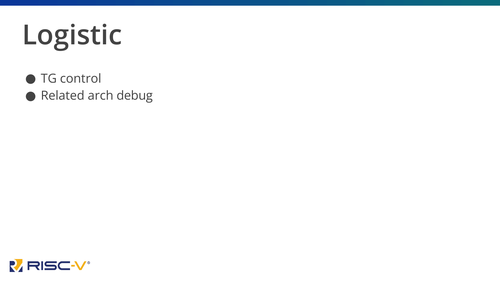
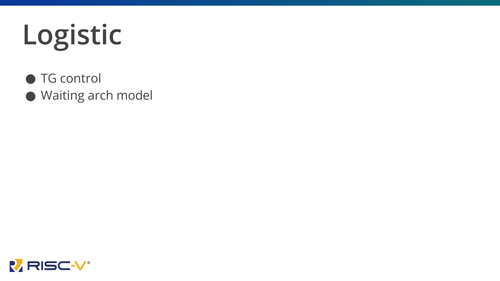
Related: Related -> Waiting (63, 96)
debug: debug -> model (135, 96)
